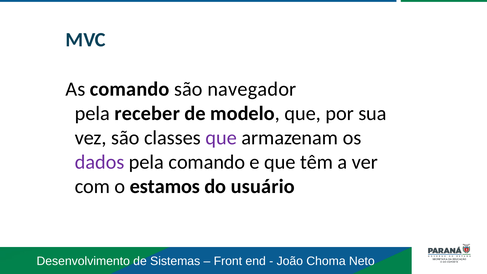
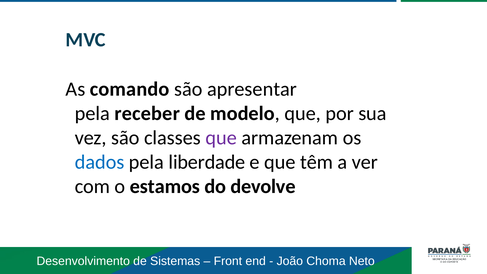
navegador: navegador -> apresentar (252, 89)
dados colour: purple -> blue (100, 162)
pela comando: comando -> liberdade (207, 162)
usuário: usuário -> devolve (263, 186)
